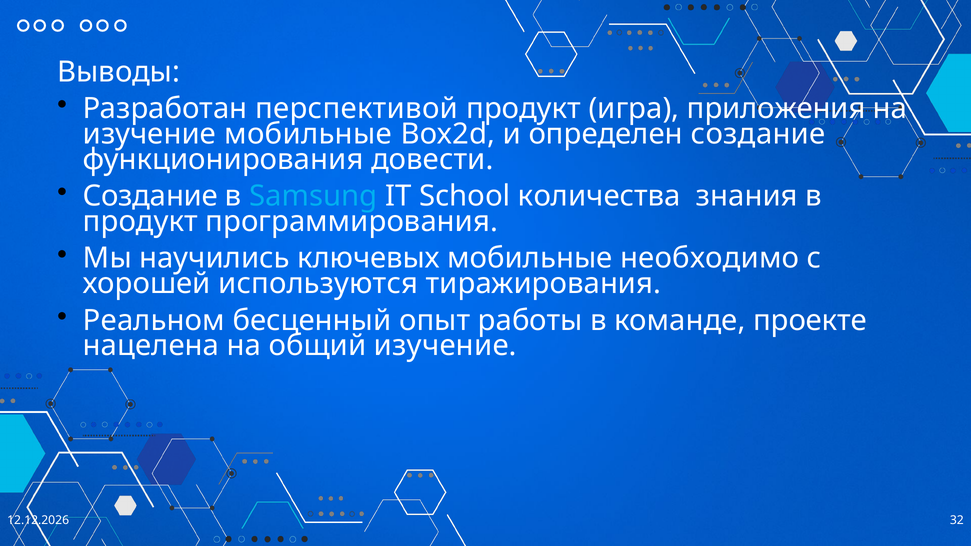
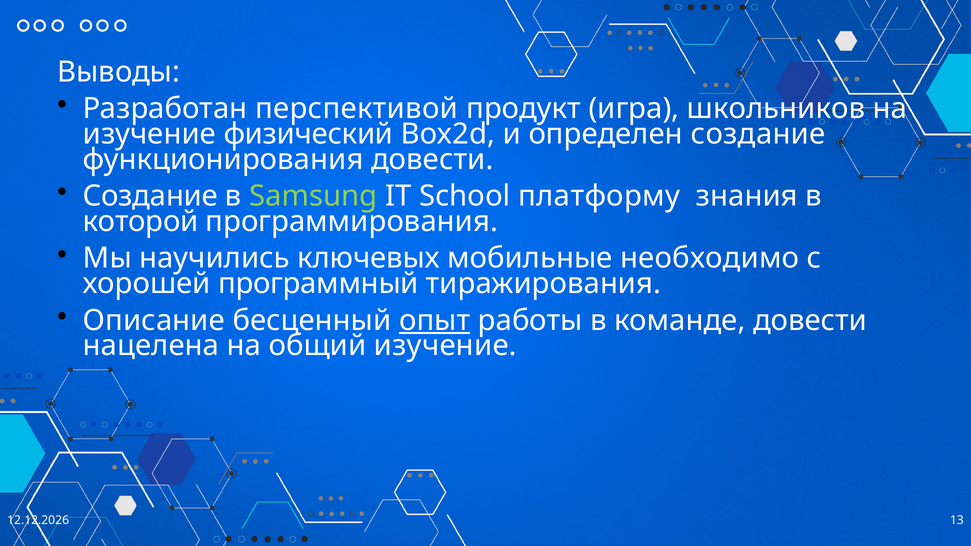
приложения: приложения -> школьников (776, 109)
изучение мобильные: мобильные -> физический (308, 134)
Samsung colour: light blue -> light green (313, 196)
количества: количества -> платформу (599, 196)
продукт: продукт -> которой (140, 222)
используются: используются -> программный (318, 284)
Реальном: Реальном -> Описание (154, 321)
опыт underline: none -> present (435, 321)
команде проекте: проекте -> довести (810, 321)
32: 32 -> 13 (957, 521)
